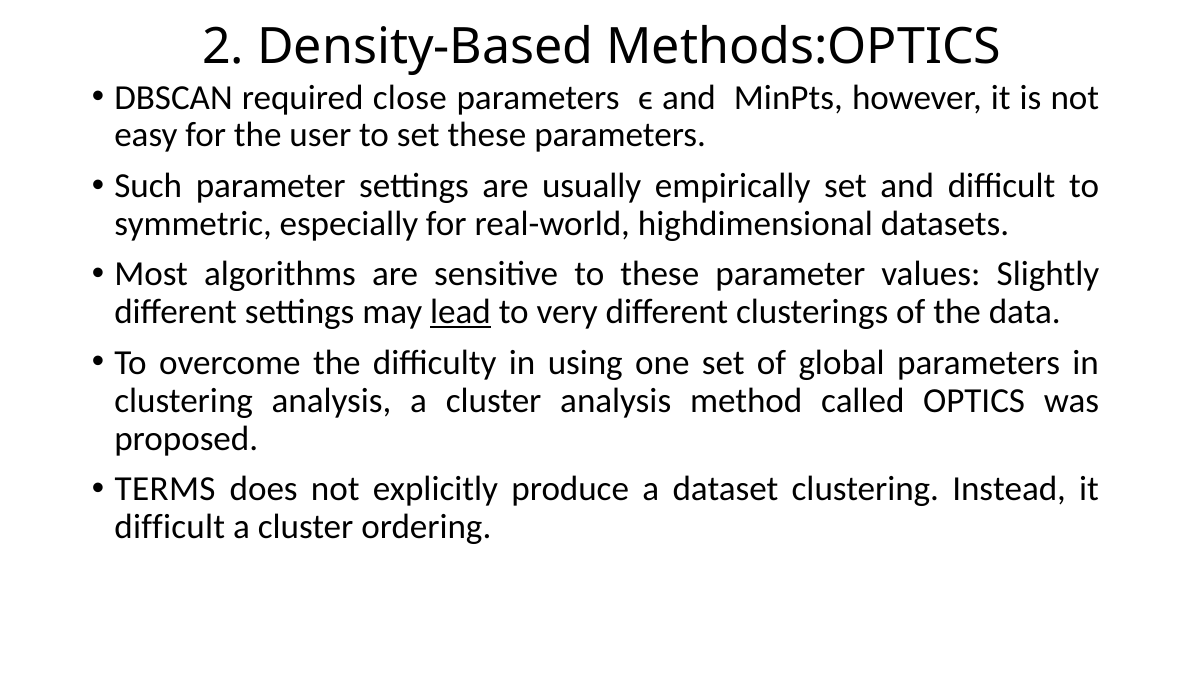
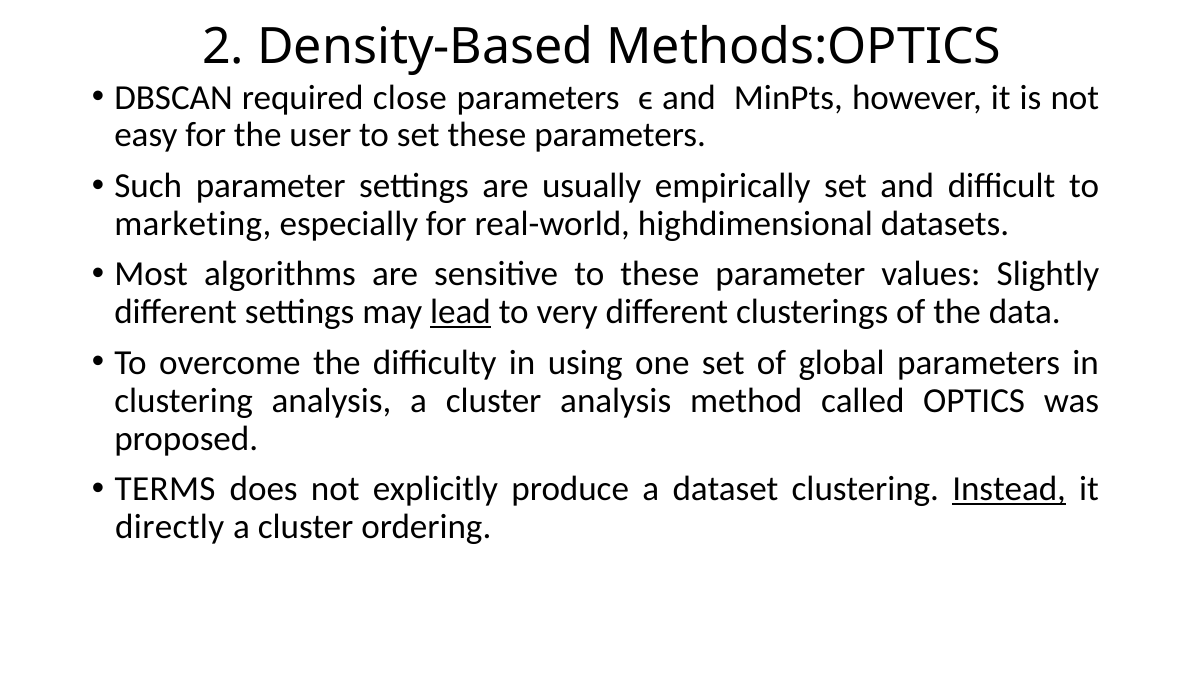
symmetric: symmetric -> marketing (193, 224)
Instead underline: none -> present (1009, 489)
difficult: difficult -> directly (170, 527)
